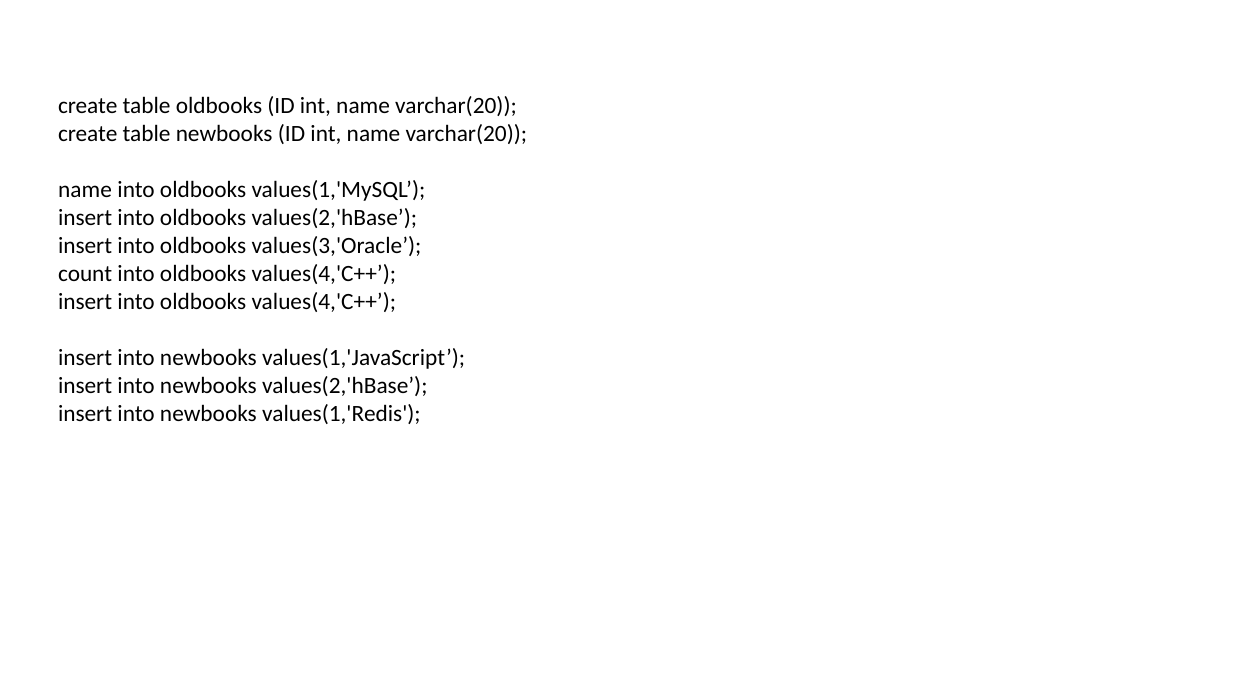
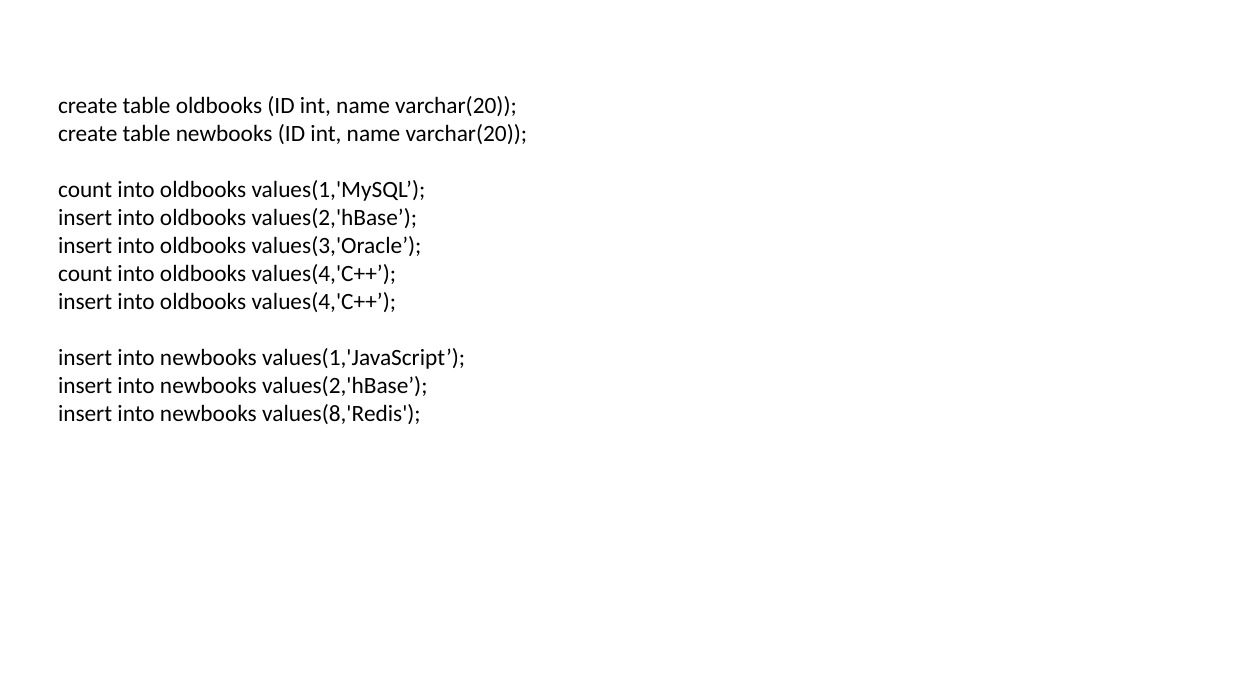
name: name -> count (85, 190)
values(1,'Redis: values(1,'Redis -> values(8,'Redis (341, 414)
